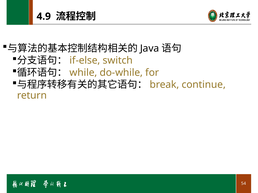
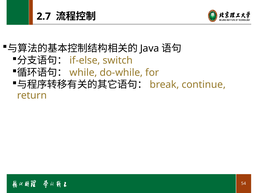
4.9: 4.9 -> 2.7 (44, 16)
